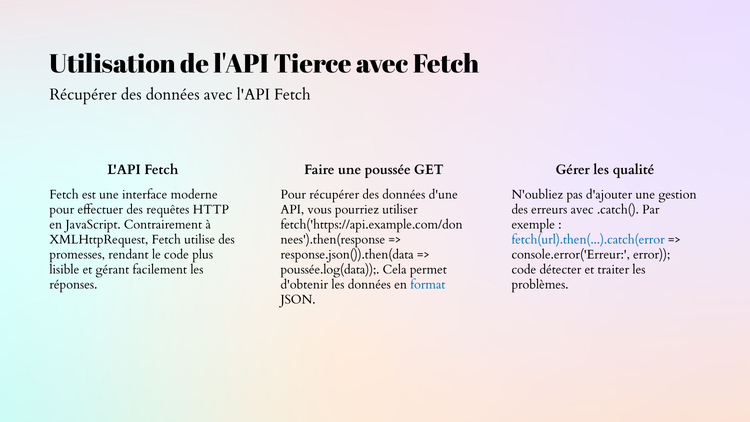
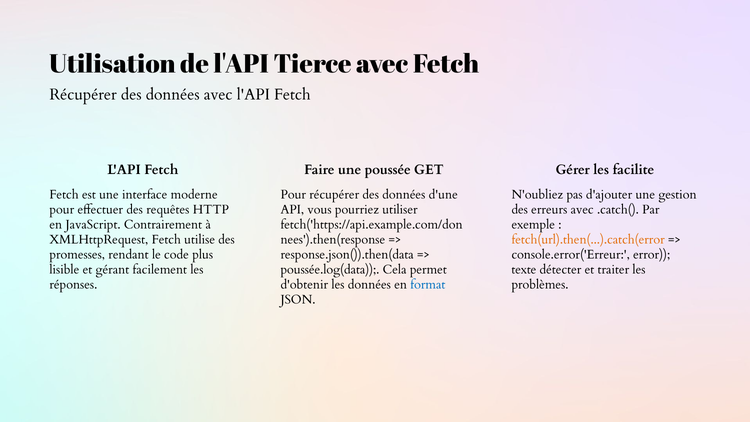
qualité: qualité -> facilite (633, 170)
fetch(url).then(...).catch(error colour: blue -> orange (588, 239)
code: code -> texte (524, 269)
